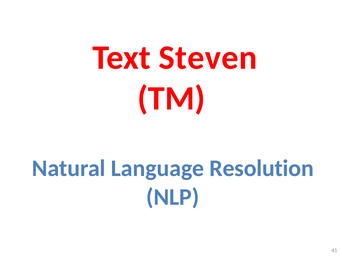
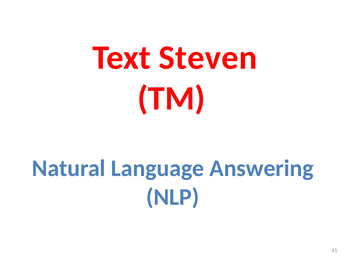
Resolution: Resolution -> Answering (262, 169)
